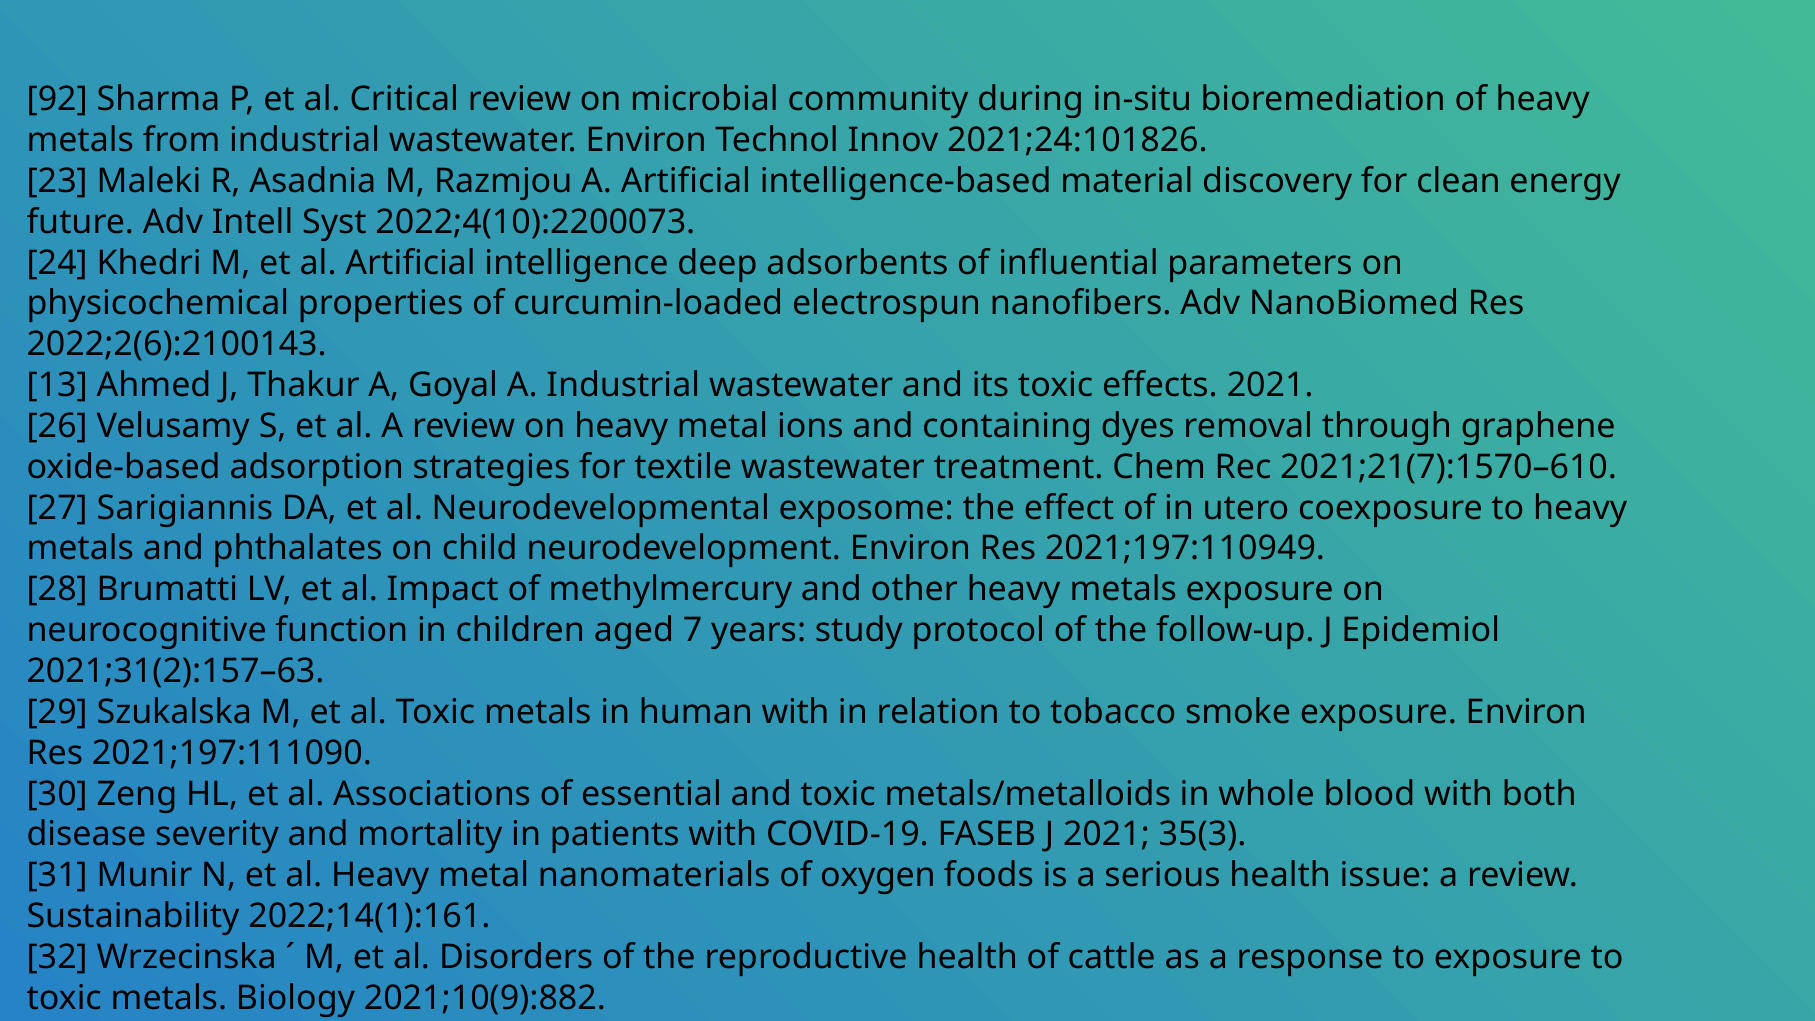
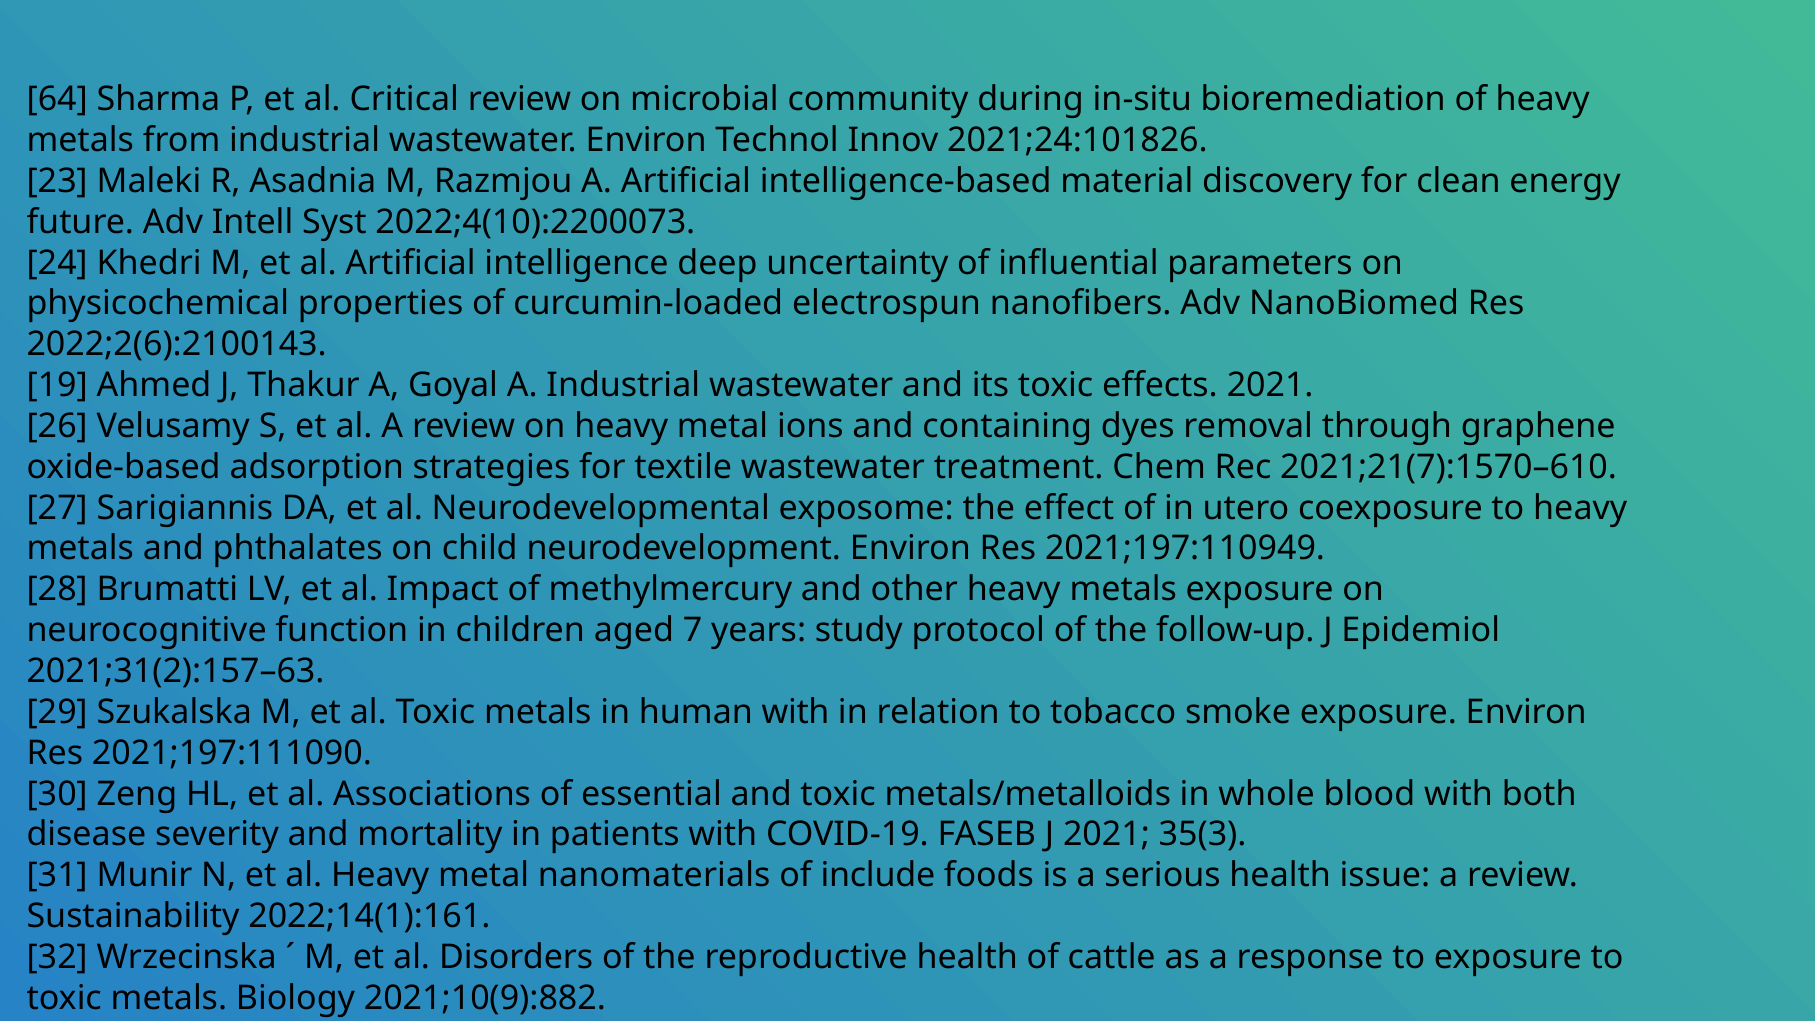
92: 92 -> 64 (57, 99)
adsorbents: adsorbents -> uncertainty (857, 263)
13: 13 -> 19 (57, 385)
oxygen: oxygen -> include (878, 875)
